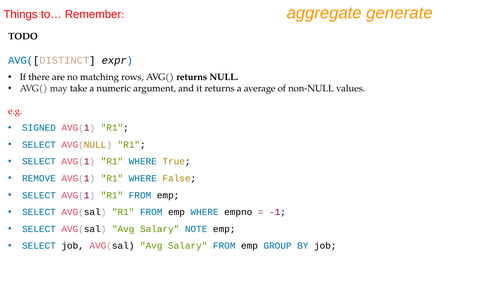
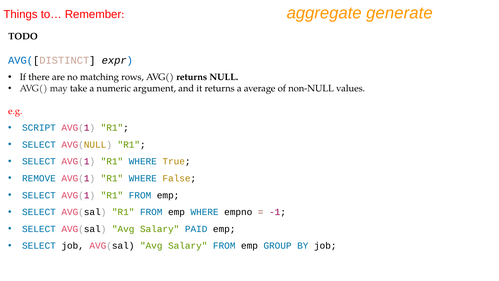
SIGNED: SIGNED -> SCRIPT (39, 128)
NOTE: NOTE -> PAID (196, 229)
